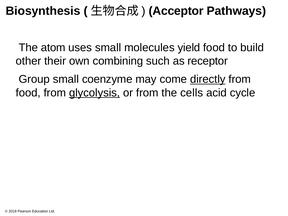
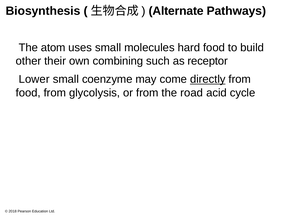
Acceptor: Acceptor -> Alternate (176, 11)
yield: yield -> hard (189, 48)
Group: Group -> Lower (34, 79)
glycolysis underline: present -> none (95, 93)
cells: cells -> road (192, 93)
